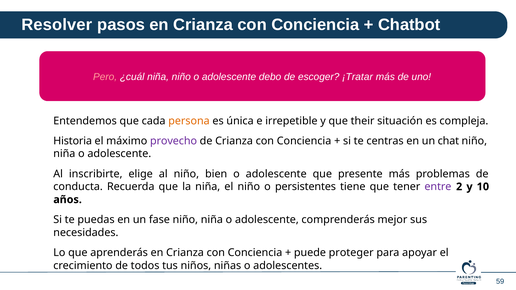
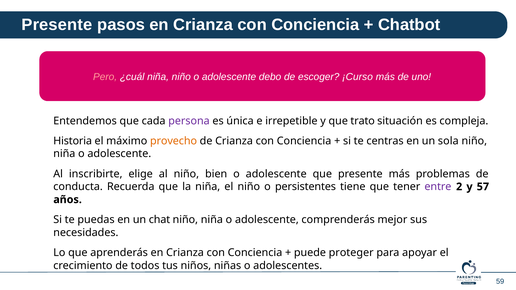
Resolver: Resolver -> Presente (57, 25)
¡Tratar: ¡Tratar -> ¡Curso (358, 77)
persona colour: orange -> purple (189, 121)
their: their -> trato (363, 121)
provecho colour: purple -> orange (174, 141)
chat: chat -> sola (448, 141)
10: 10 -> 57 (483, 187)
fase: fase -> chat (159, 220)
